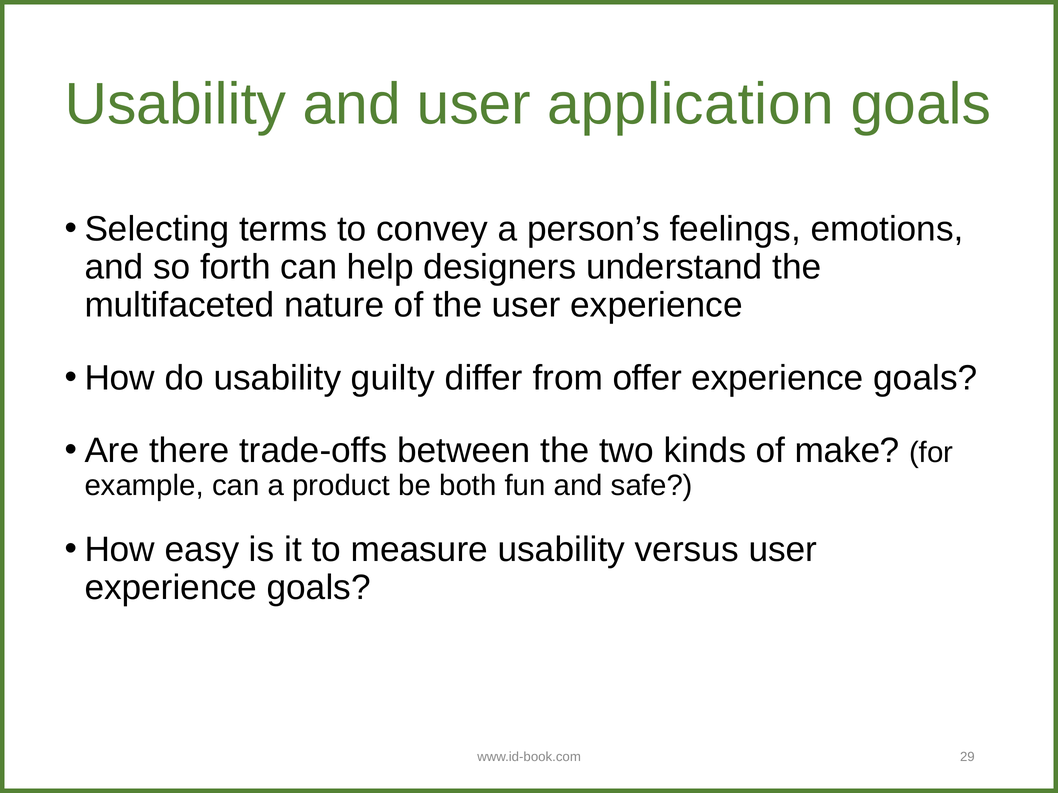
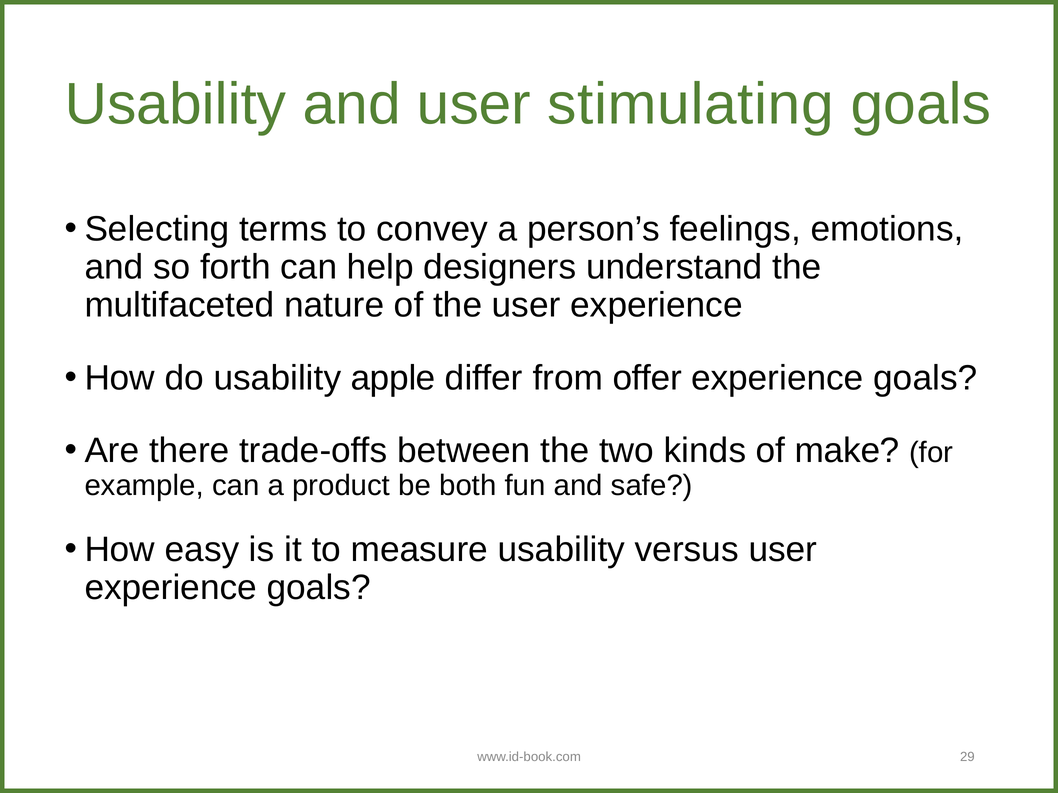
application: application -> stimulating (691, 104)
guilty: guilty -> apple (393, 378)
